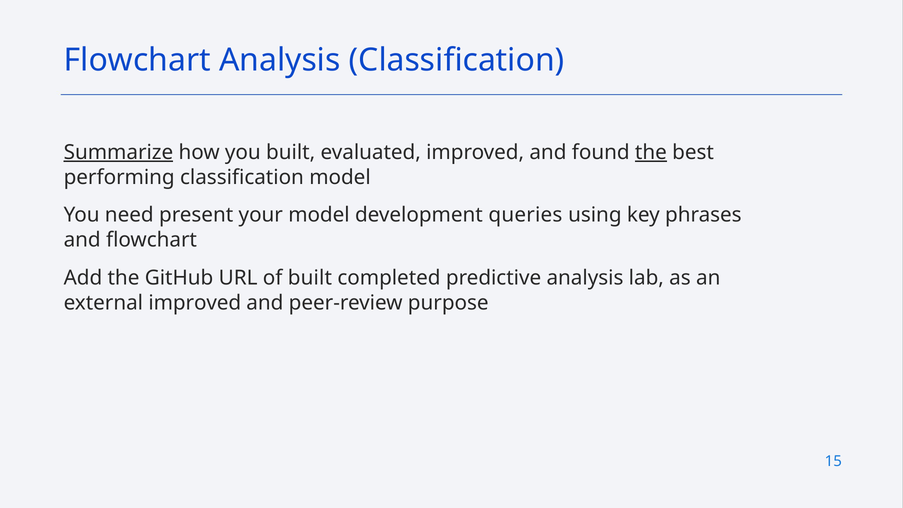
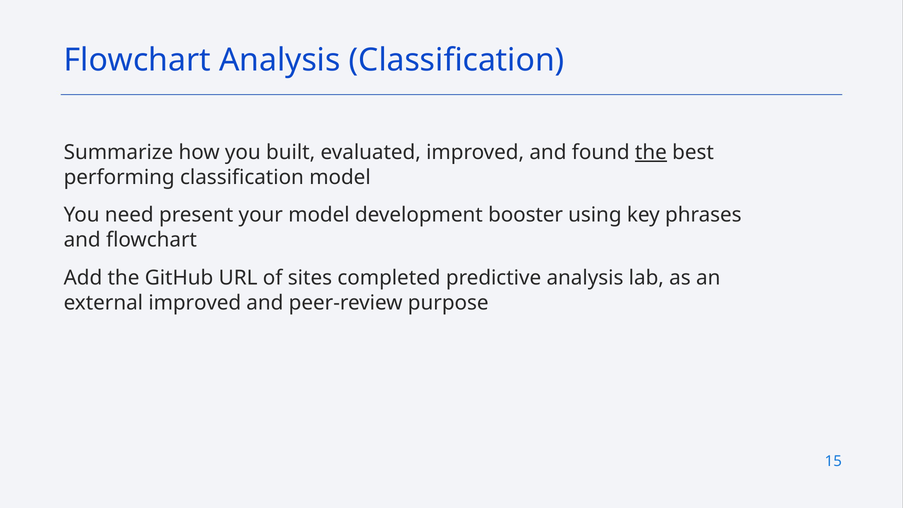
Summarize underline: present -> none (118, 152)
queries: queries -> booster (526, 215)
of built: built -> sites (310, 278)
